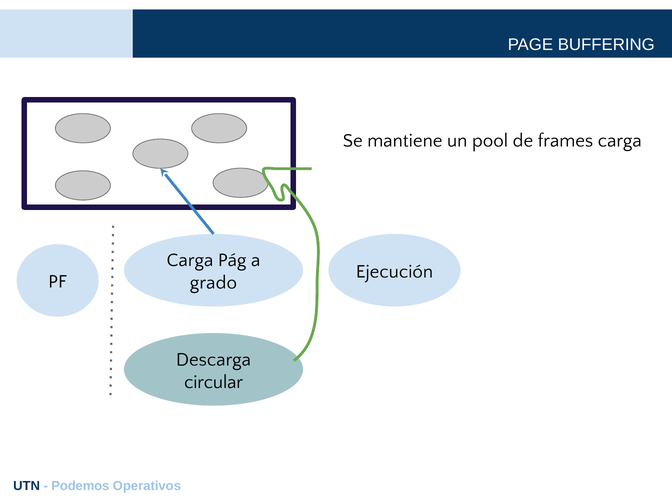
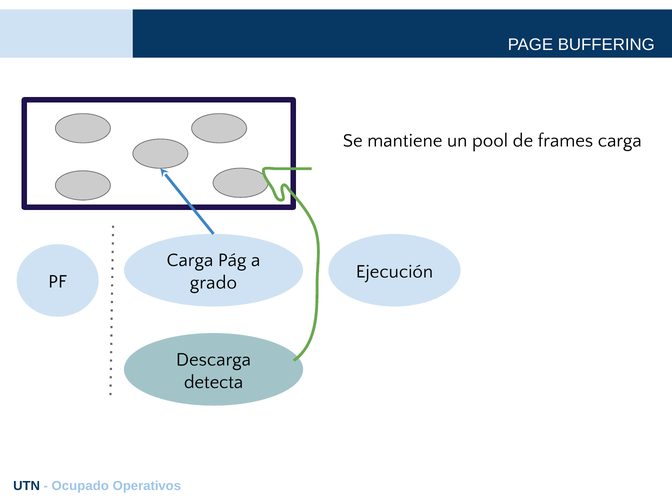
circular: circular -> detecta (214, 382)
Podemos: Podemos -> Ocupado (80, 486)
